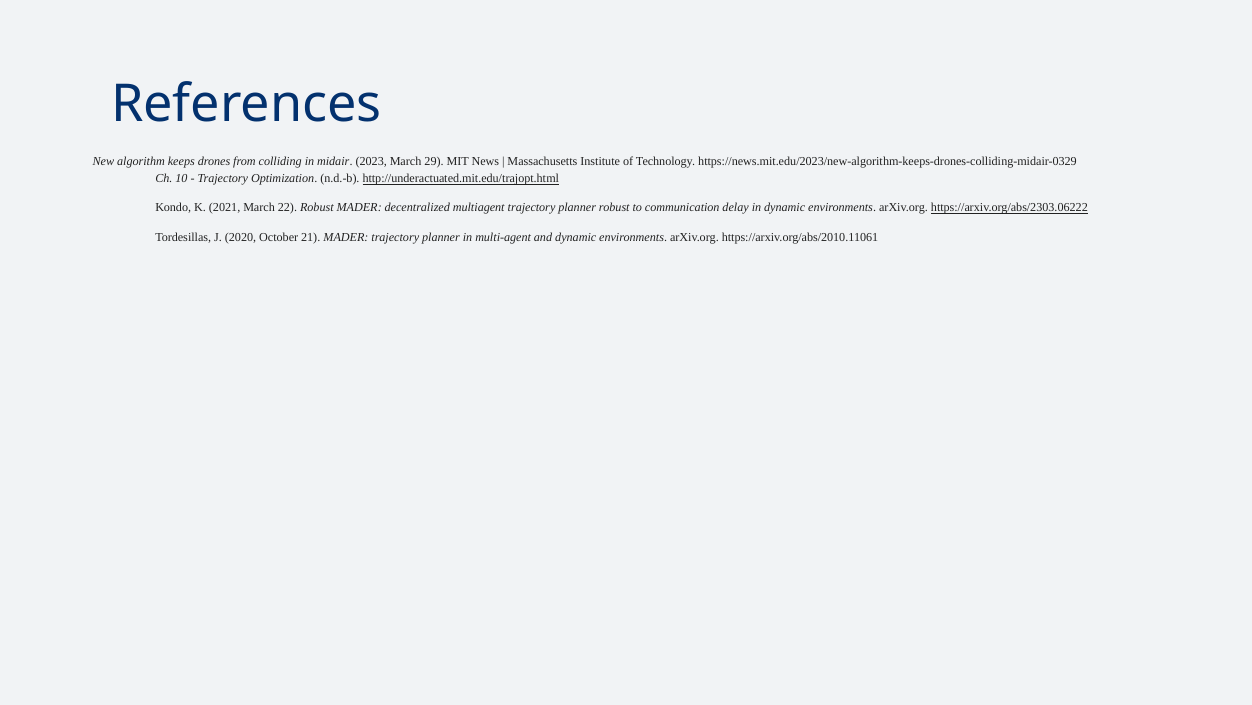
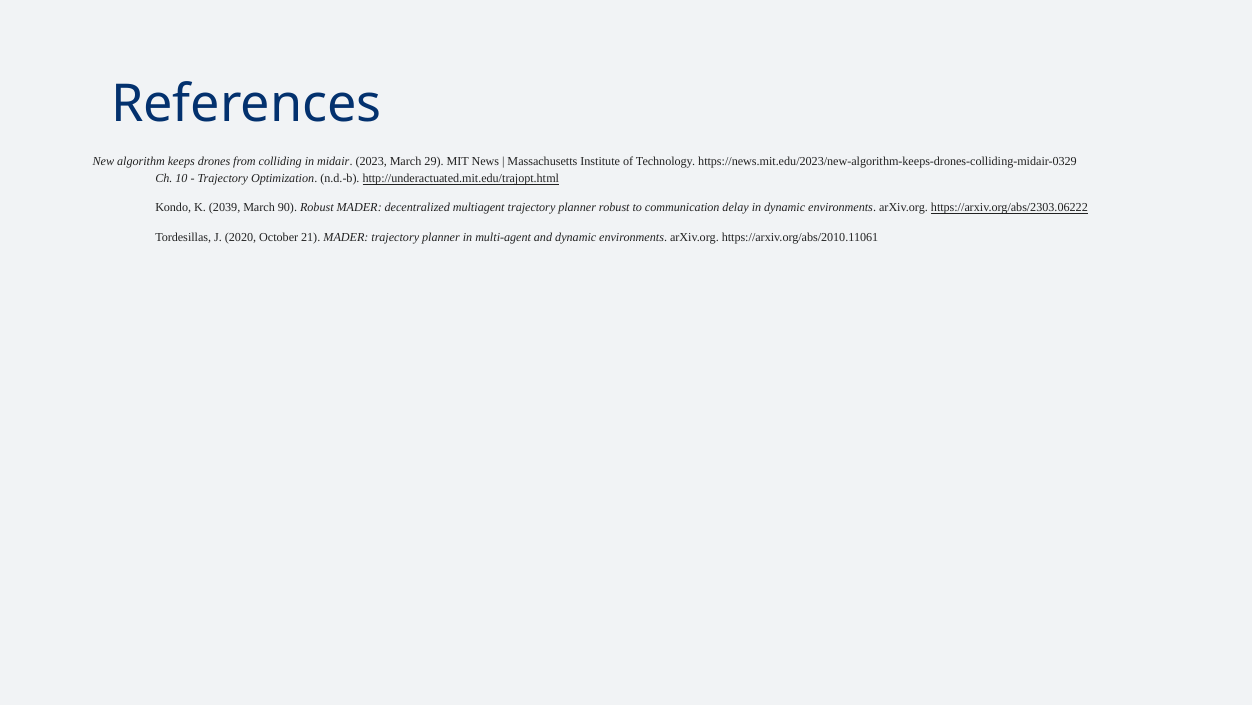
2021: 2021 -> 2039 (225, 208)
22: 22 -> 90 (287, 208)
